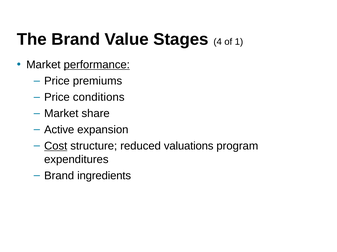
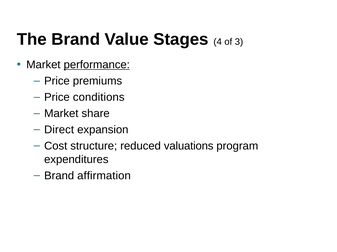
1: 1 -> 3 (239, 42)
Active: Active -> Direct (59, 130)
Cost underline: present -> none (56, 146)
ingredients: ingredients -> affirmation (104, 176)
